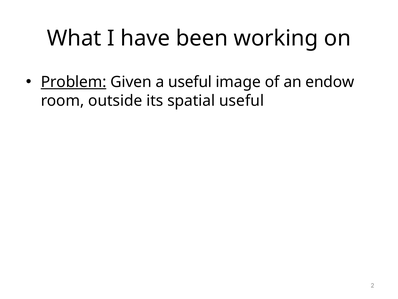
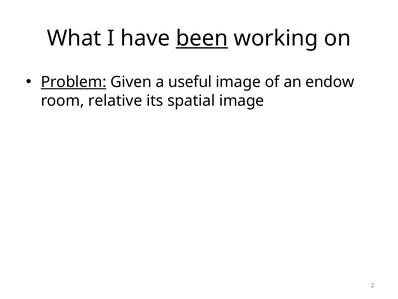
been underline: none -> present (202, 38)
outside: outside -> relative (115, 101)
spatial useful: useful -> image (242, 101)
